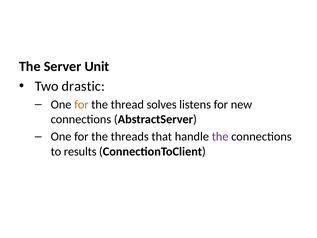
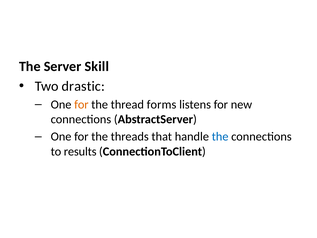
Unit: Unit -> Skill (97, 67)
solves: solves -> forms (162, 104)
the colour: purple -> blue (220, 137)
